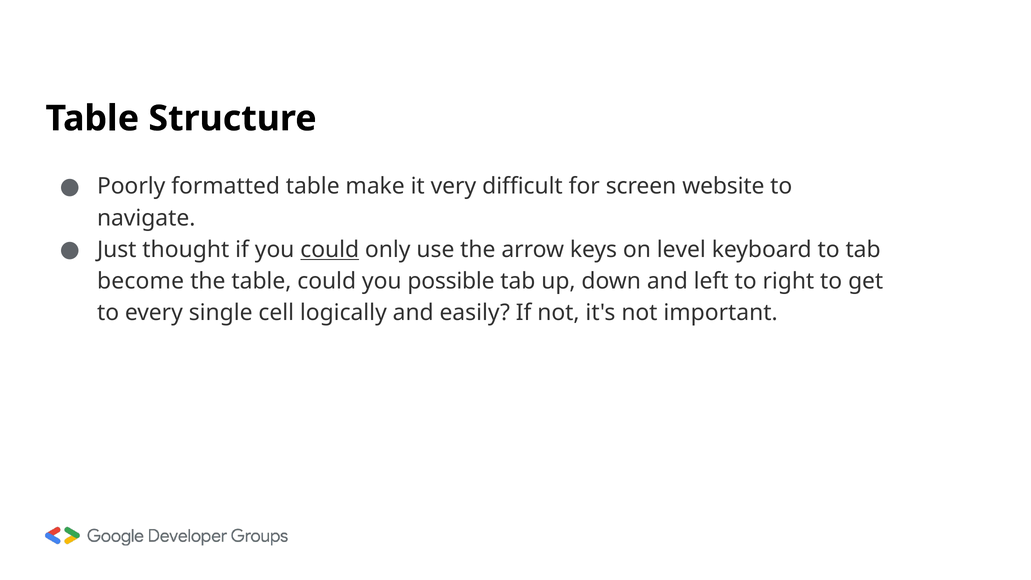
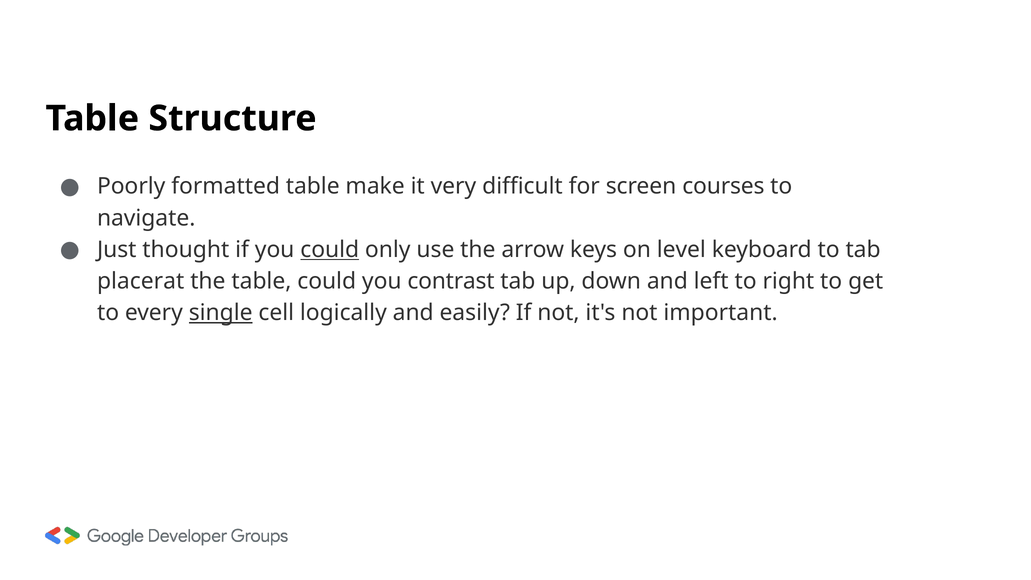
website: website -> courses (723, 186)
become: become -> placerat (141, 281)
possible: possible -> contrast (451, 281)
single underline: none -> present (221, 313)
